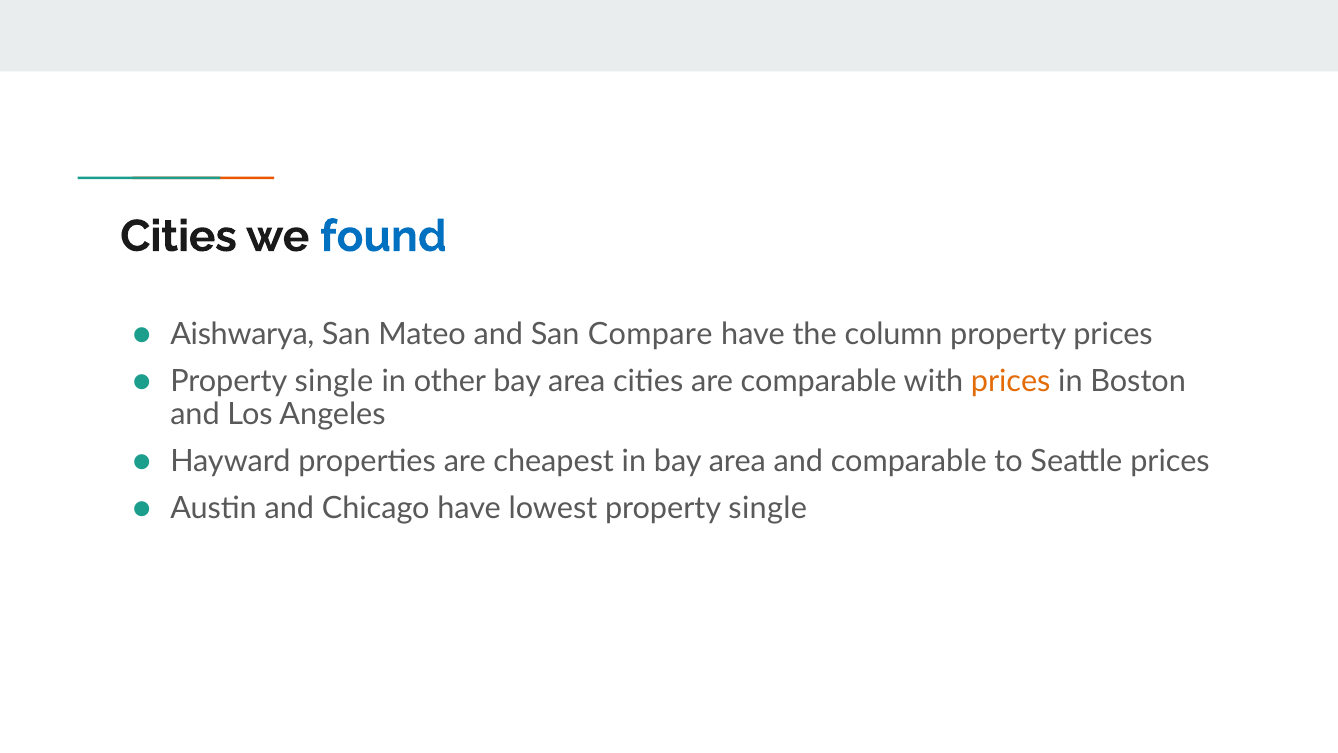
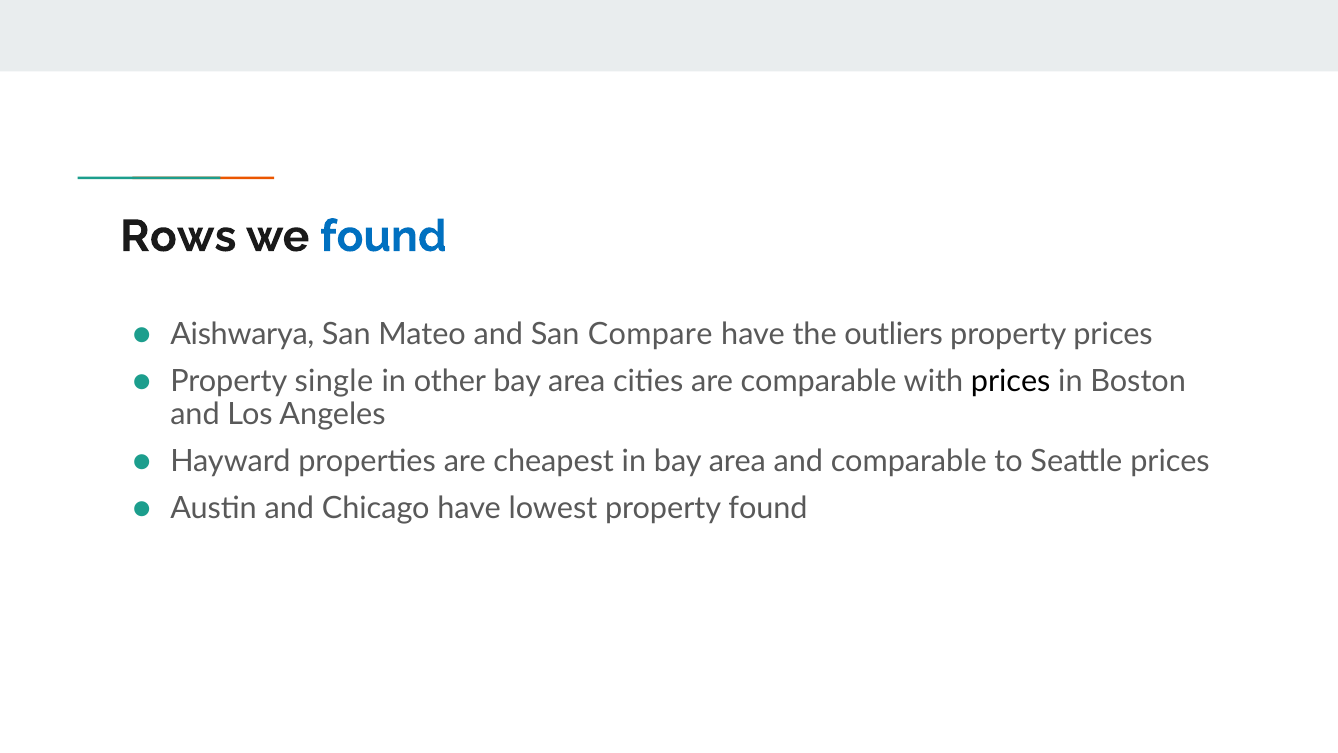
Cities: Cities -> Rows (178, 236)
column: column -> outliers (894, 334)
prices colour: orange -> black (1011, 381)
lowest property single: single -> found (768, 508)
